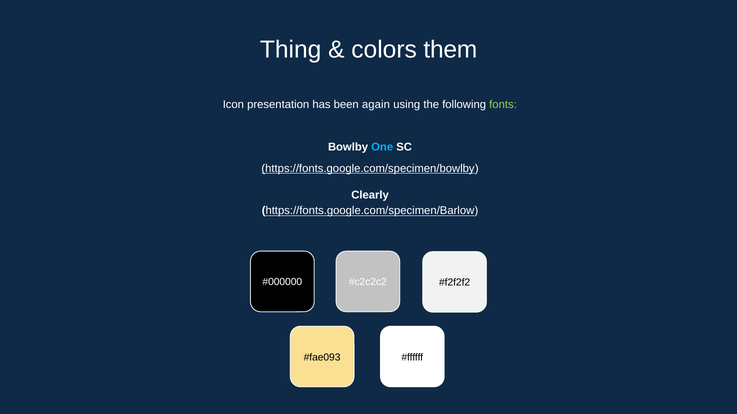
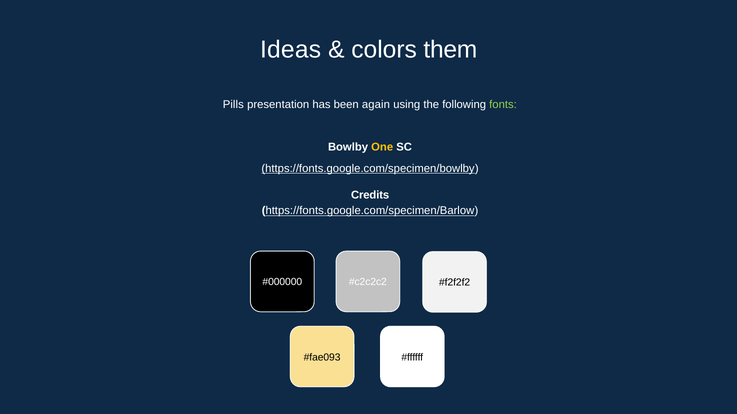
Thing: Thing -> Ideas (291, 50)
Icon: Icon -> Pills (233, 105)
One colour: light blue -> yellow (382, 147)
Clearly: Clearly -> Credits (370, 196)
